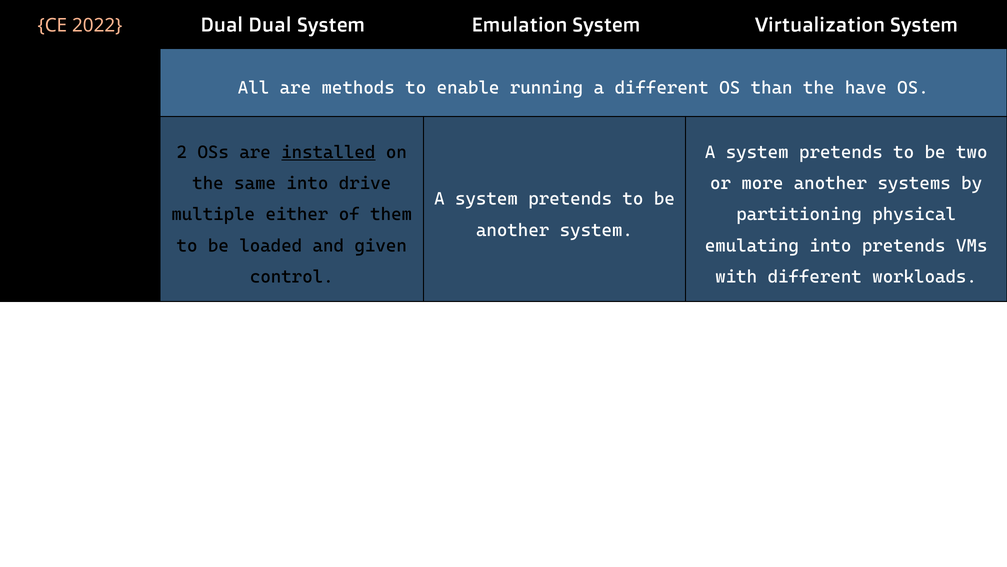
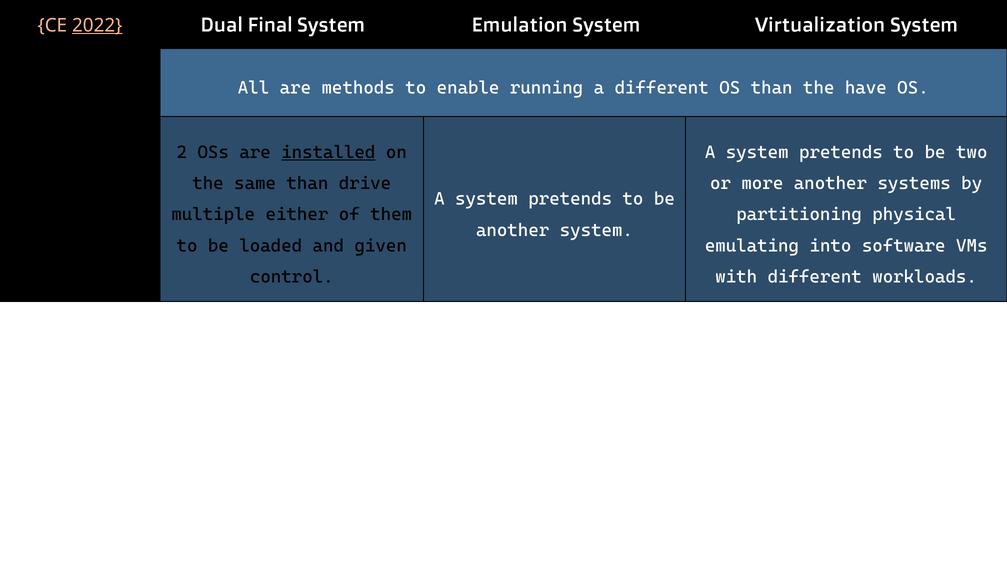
2022 underline: none -> present (97, 25)
Dual Dual: Dual -> Final (270, 25)
same into: into -> than (307, 183)
into pretends: pretends -> software (904, 245)
